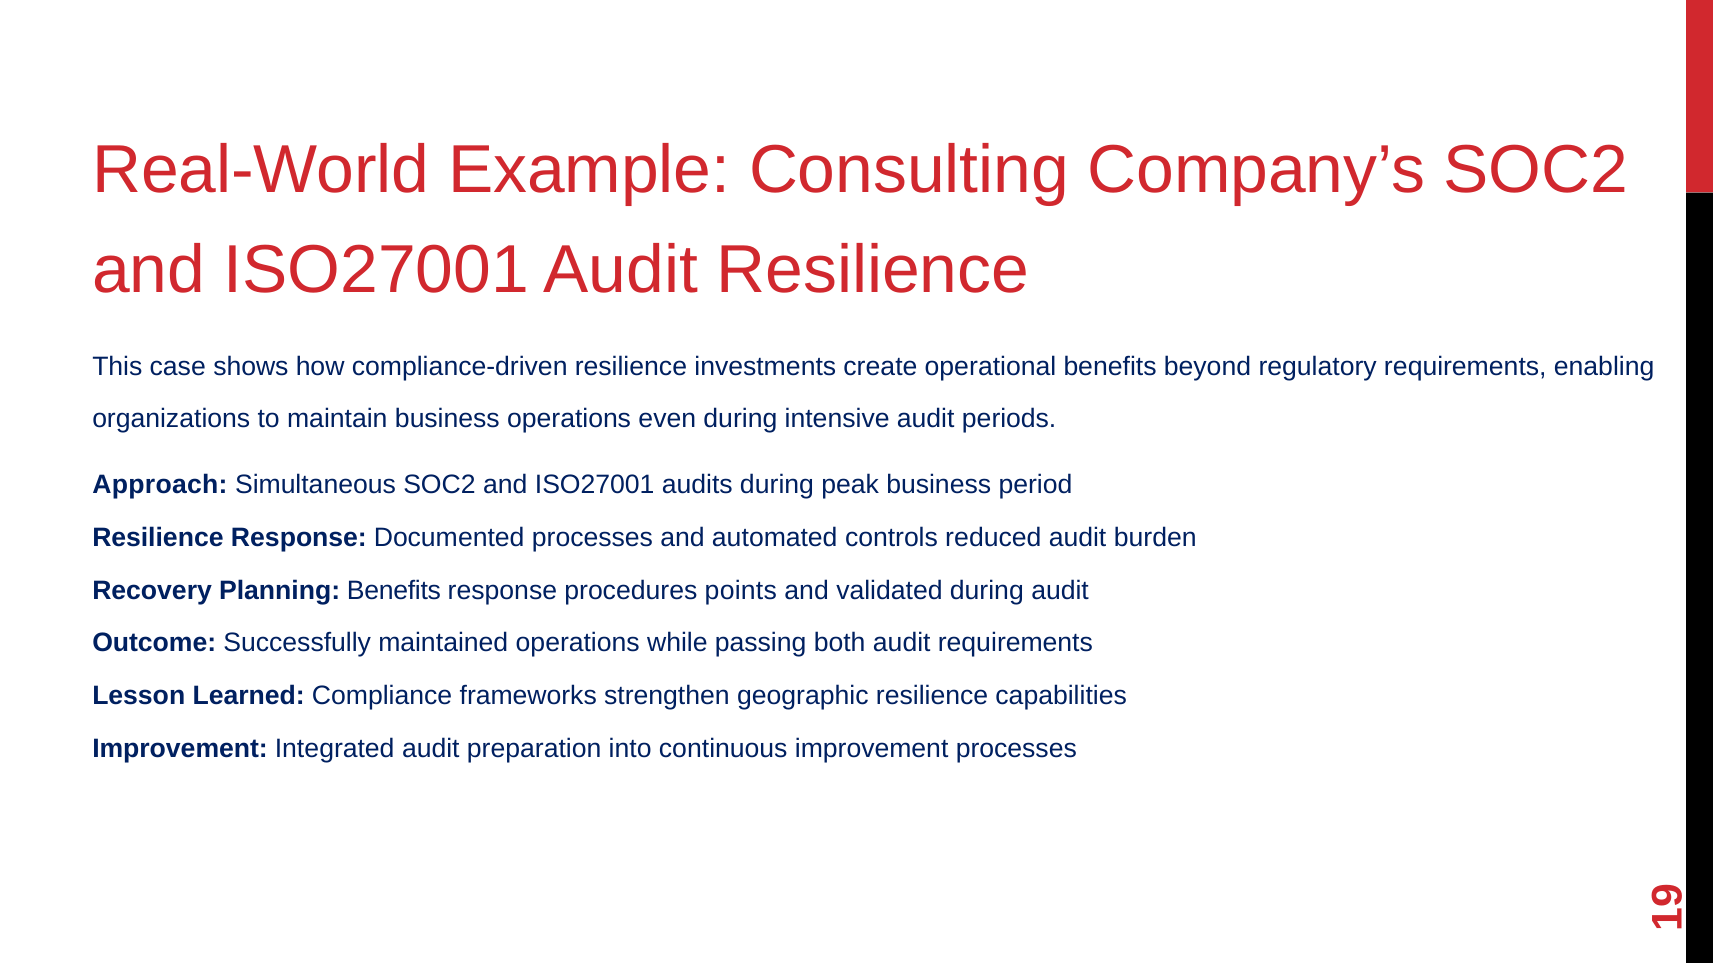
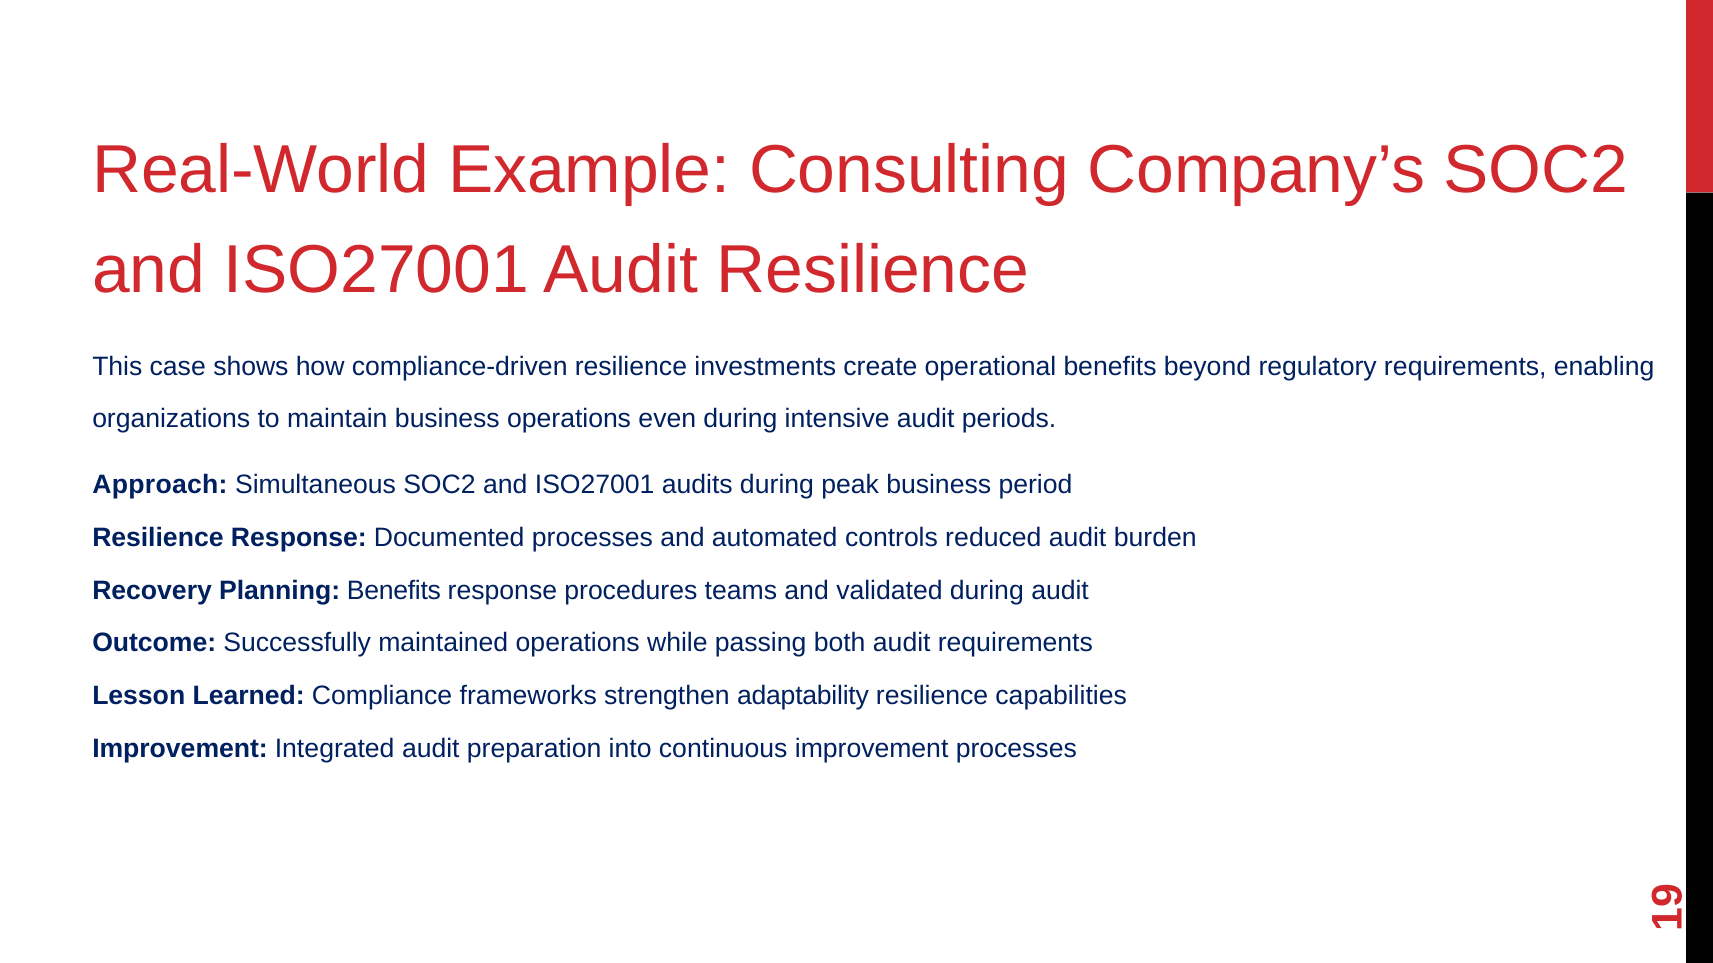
points: points -> teams (741, 591)
geographic: geographic -> adaptability (803, 697)
